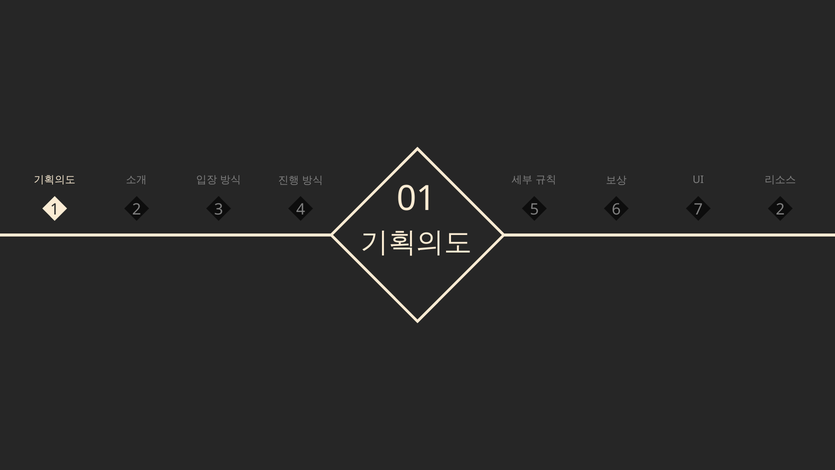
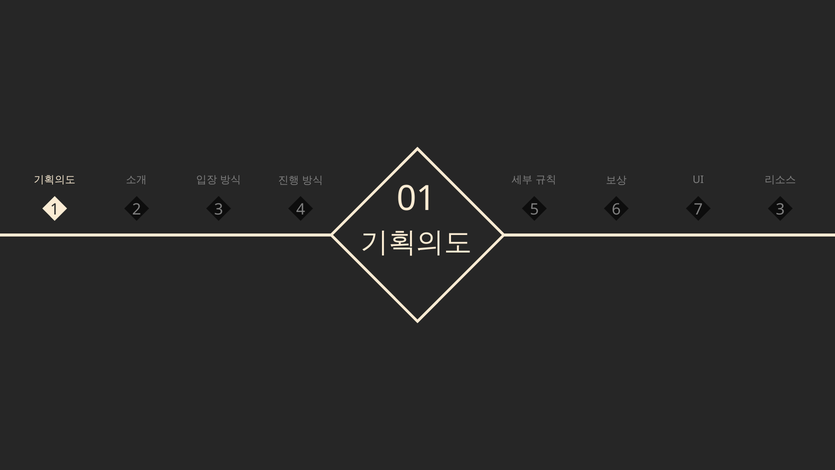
4 2: 2 -> 3 (780, 209)
